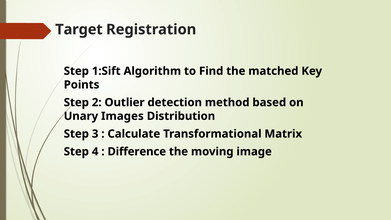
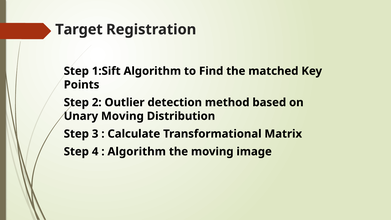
Unary Images: Images -> Moving (122, 116)
Difference: Difference -> Algorithm (137, 152)
